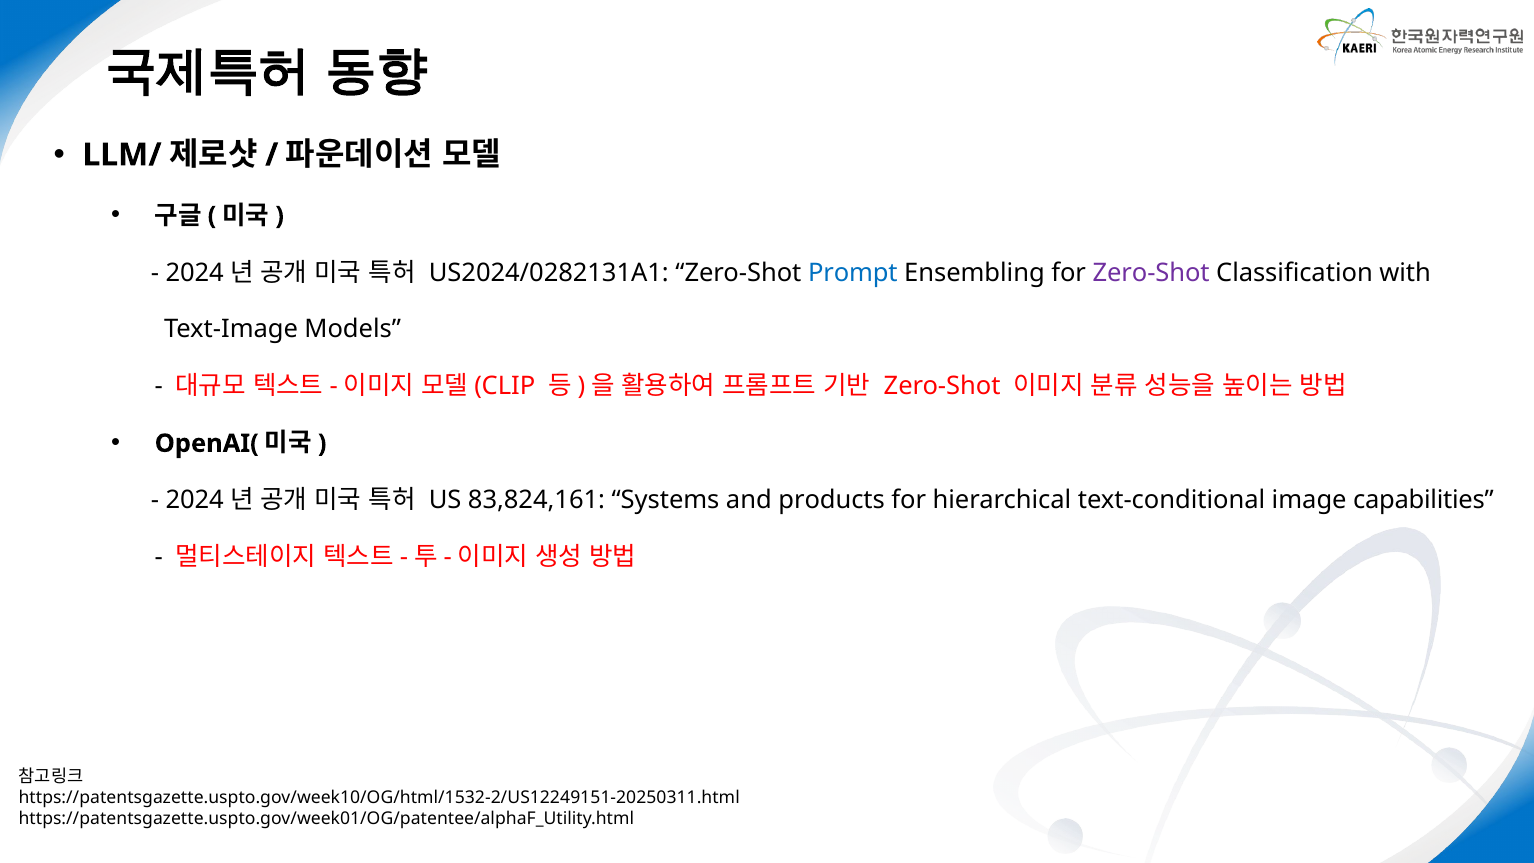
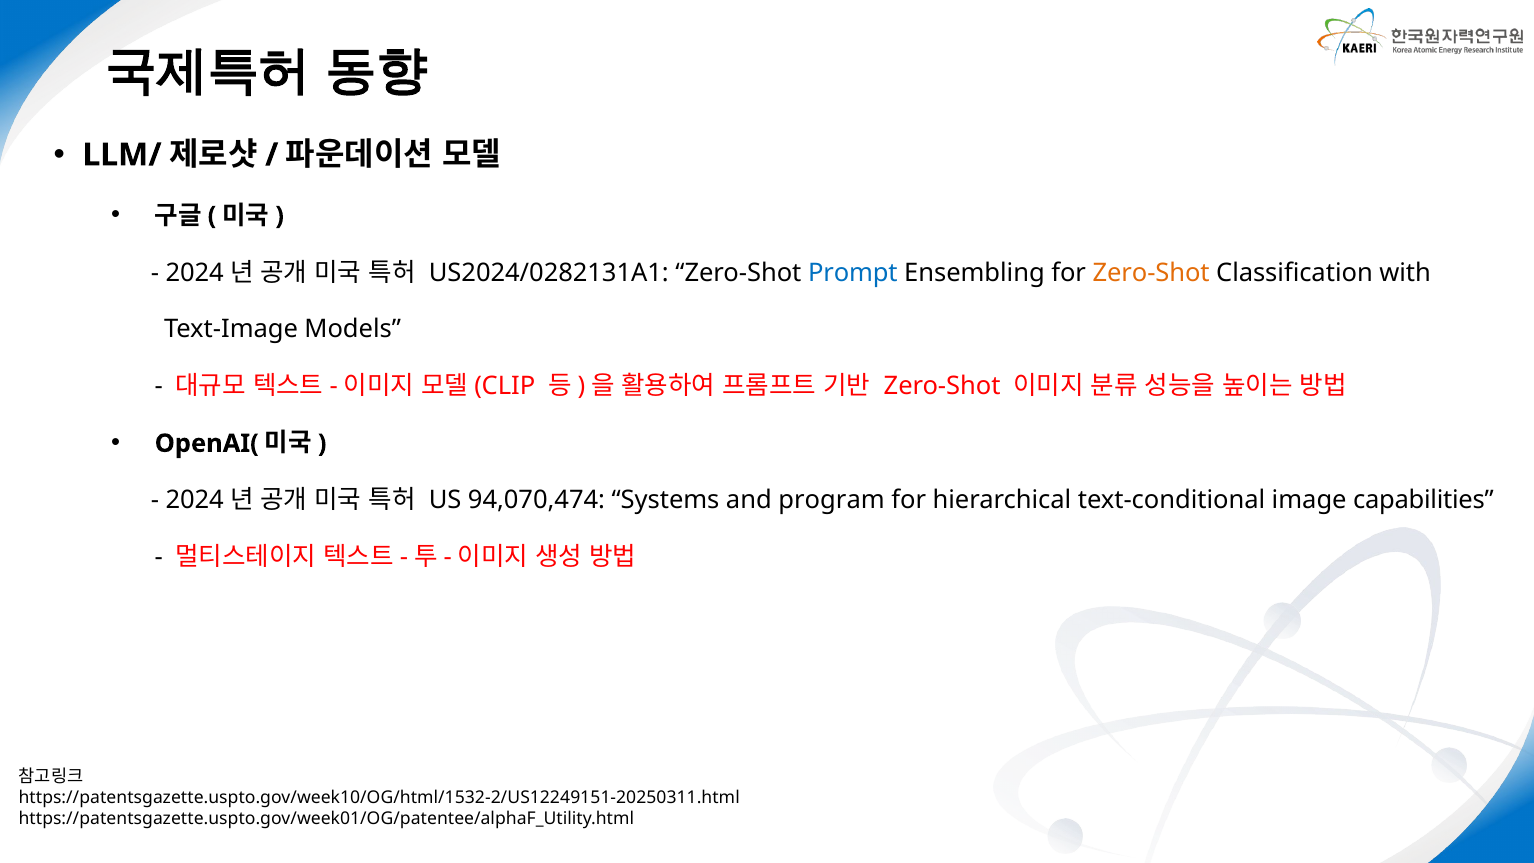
Zero-Shot colour: purple -> orange (1151, 273)
83,824,161: 83,824,161 -> 94,070,474 (536, 500)
products: products -> program (832, 500)
